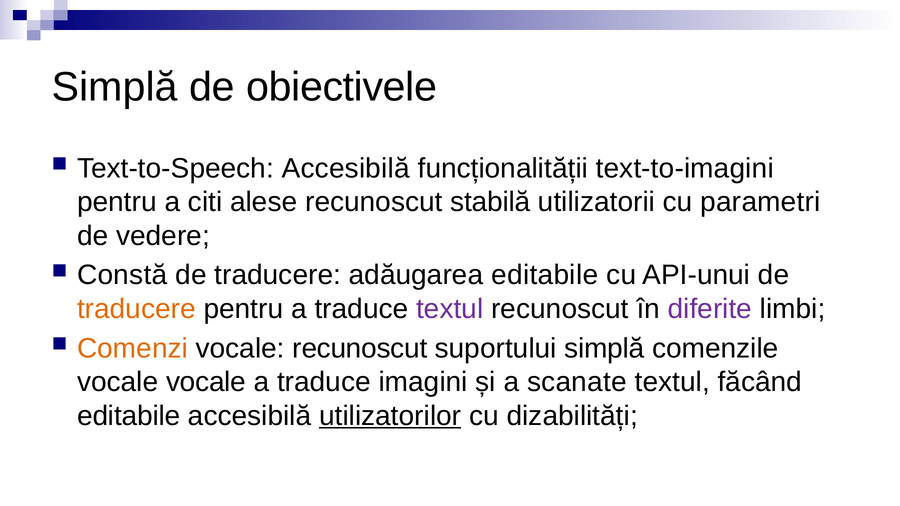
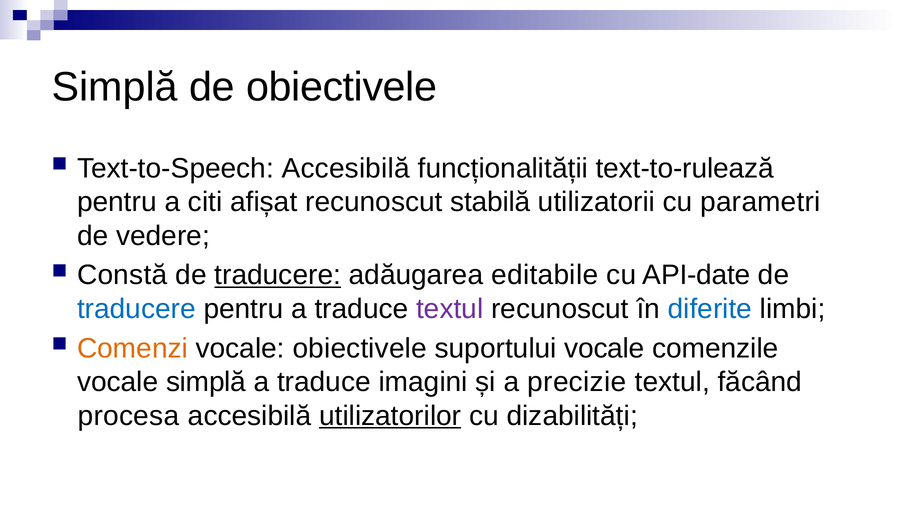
text-to-imagini: text-to-imagini -> text-to-rulează (685, 168)
alese: alese -> afișat (264, 202)
traducere underline: none -> present (278, 275)
API-unui: API-unui -> API-date (696, 275)
traducere colour: orange -> blue (136, 309)
diferite colour: purple -> blue (710, 309)
vocale recunoscut: recunoscut -> obiectivele (360, 348)
suportului simplă: simplă -> vocale (604, 348)
vocale vocale: vocale -> simplă (206, 382)
scanate: scanate -> precizie (577, 382)
editabile: editabile -> procesa (128, 416)
